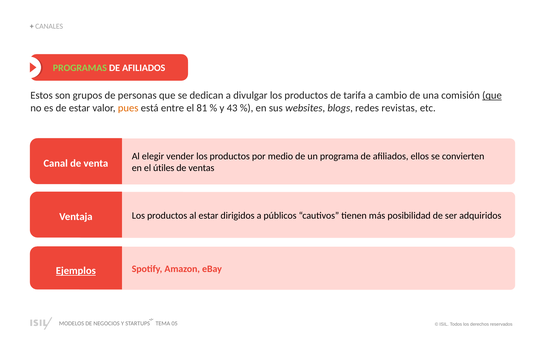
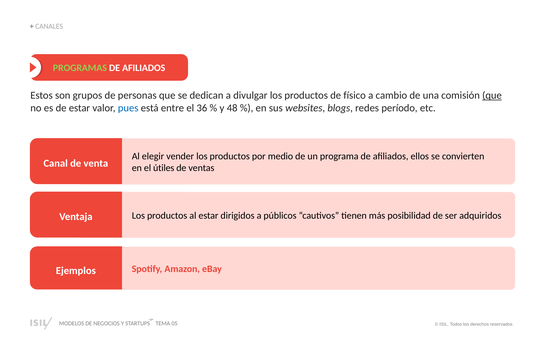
tarifa: tarifa -> físico (355, 95)
pues colour: orange -> blue (128, 108)
81: 81 -> 36 (202, 108)
43: 43 -> 48 (232, 108)
revistas: revistas -> período (399, 108)
Ejemplos underline: present -> none (76, 271)
